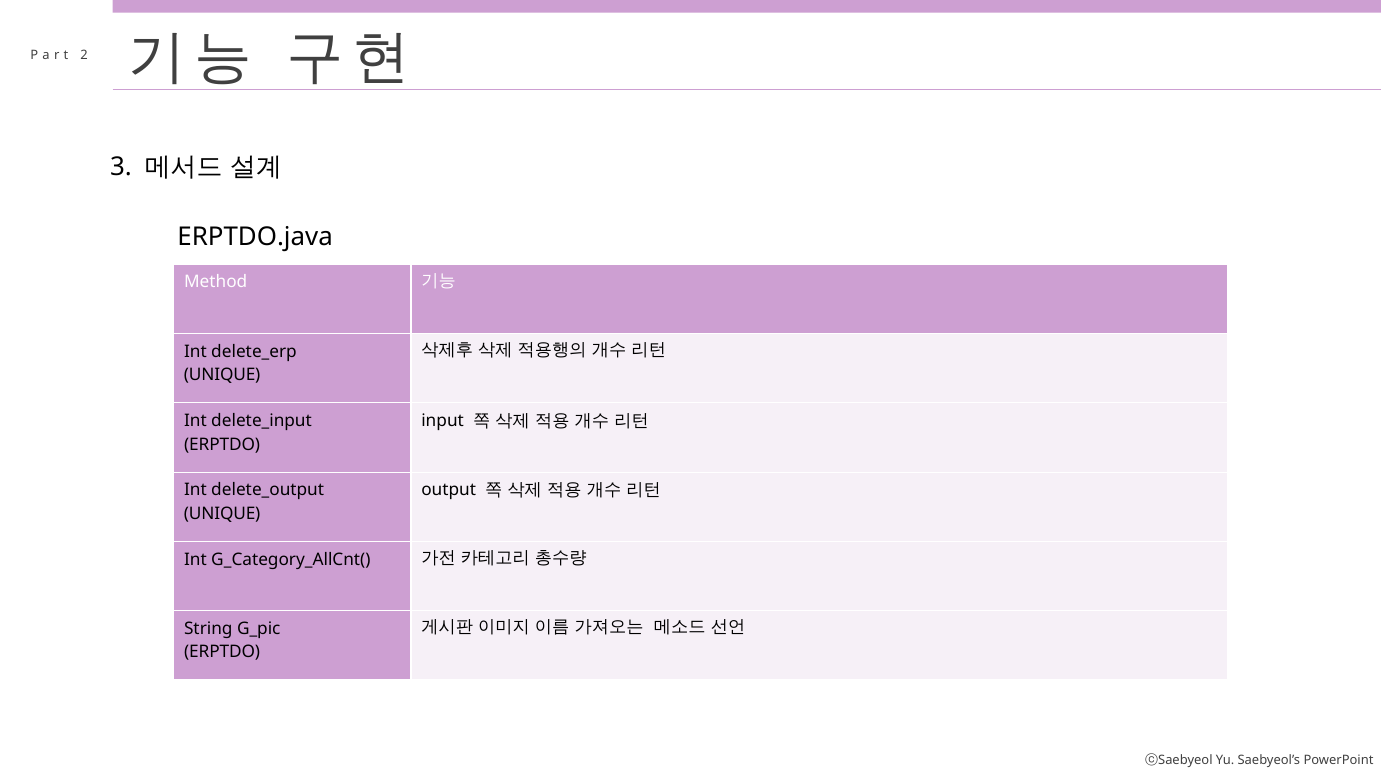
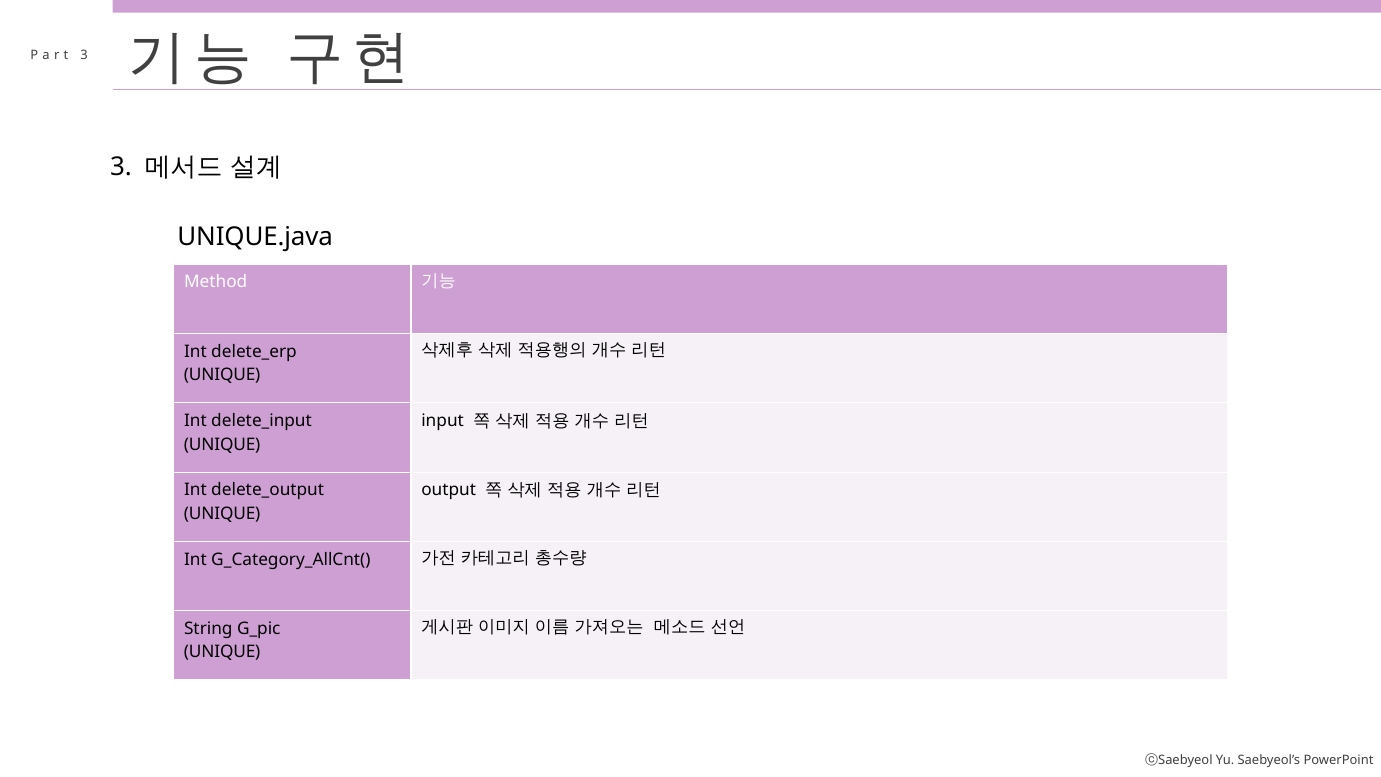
2: 2 -> 3 (84, 55)
ERPTDO.java: ERPTDO.java -> UNIQUE.java (255, 237)
ERPTDO: ERPTDO -> UNIQUE (222, 444)
ERPTDO: ERPTDO -> UNIQUE (222, 652)
